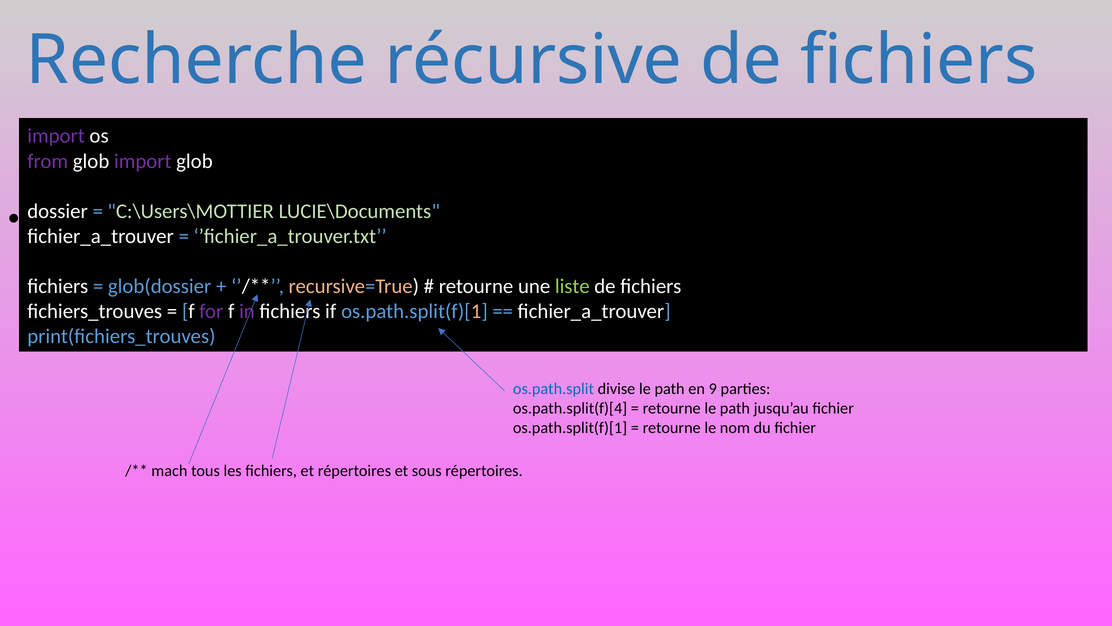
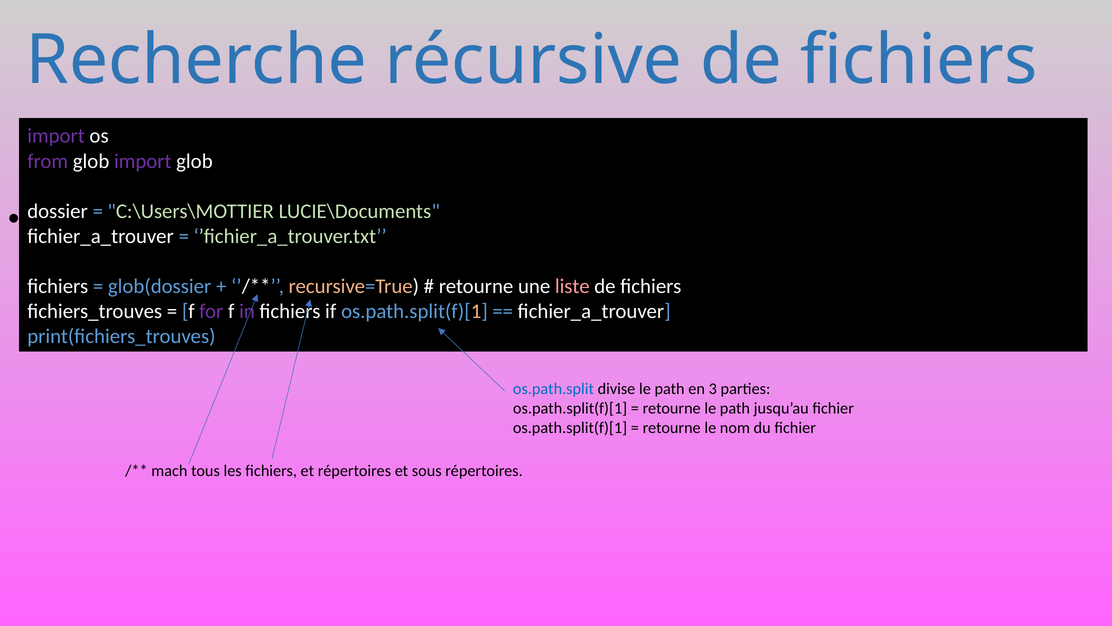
liste colour: light green -> pink (572, 286)
9: 9 -> 3 (713, 389)
os.path.split(f)[4: os.path.split(f)[4 -> os.path.split(f)[1 (570, 408)
